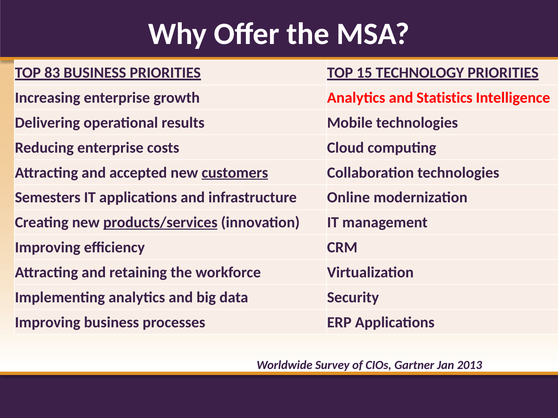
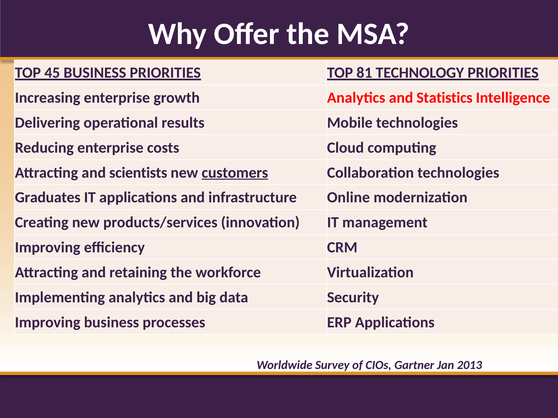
83: 83 -> 45 (52, 73)
15: 15 -> 81 (364, 73)
accepted: accepted -> scientists (138, 173)
Semesters: Semesters -> Graduates (48, 198)
products/services underline: present -> none (160, 223)
